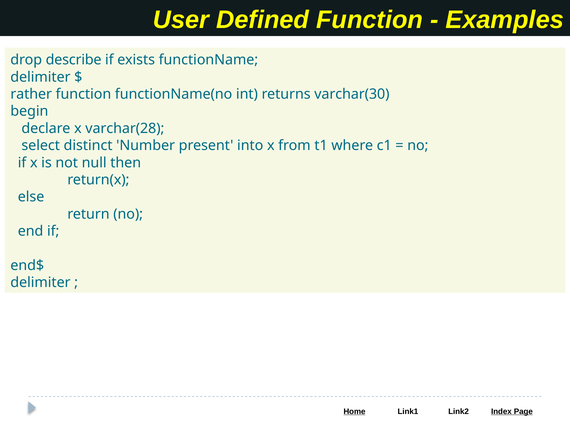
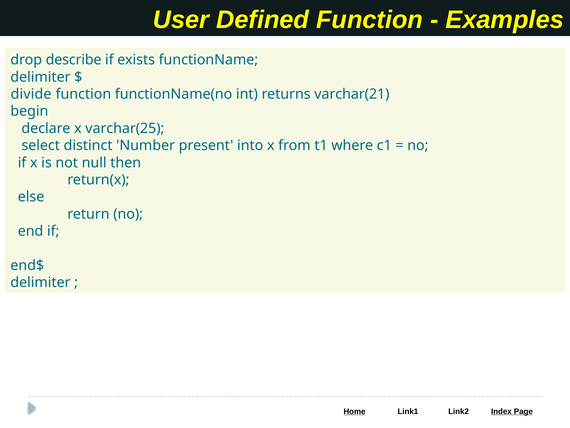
rather: rather -> divide (31, 94)
varchar(30: varchar(30 -> varchar(21 (352, 94)
varchar(28: varchar(28 -> varchar(25 (125, 128)
